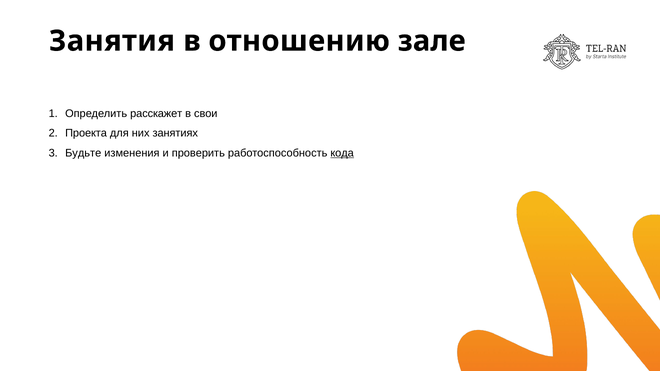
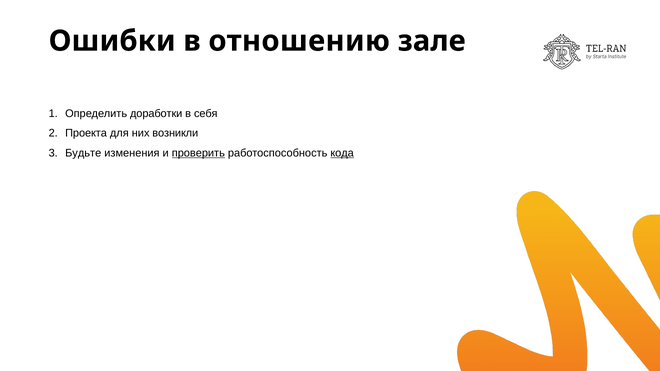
Занятия: Занятия -> Ошибки (112, 41)
расскажет: расскажет -> доработки (156, 114)
свои: свои -> себя (206, 114)
занятиях: занятиях -> возникли (175, 133)
проверить underline: none -> present (198, 153)
